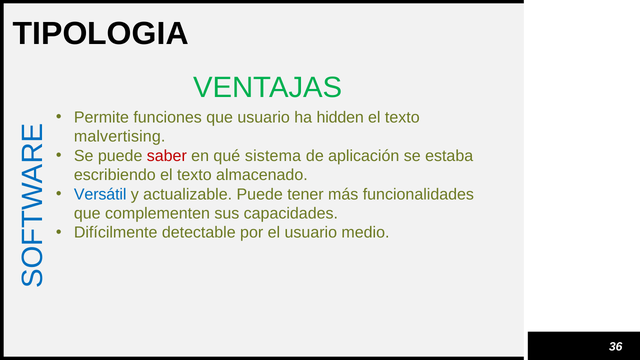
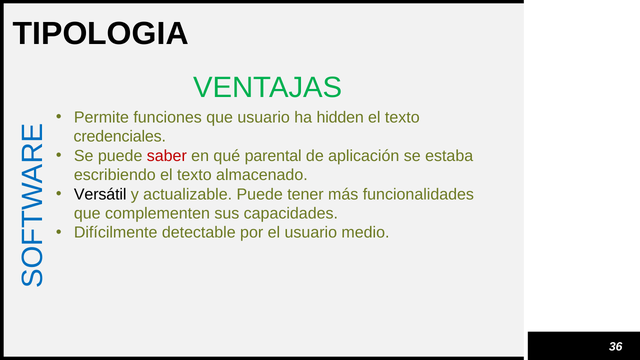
malvertising: malvertising -> credenciales (120, 137)
sistema: sistema -> parental (273, 156)
Versátil colour: blue -> black (100, 194)
